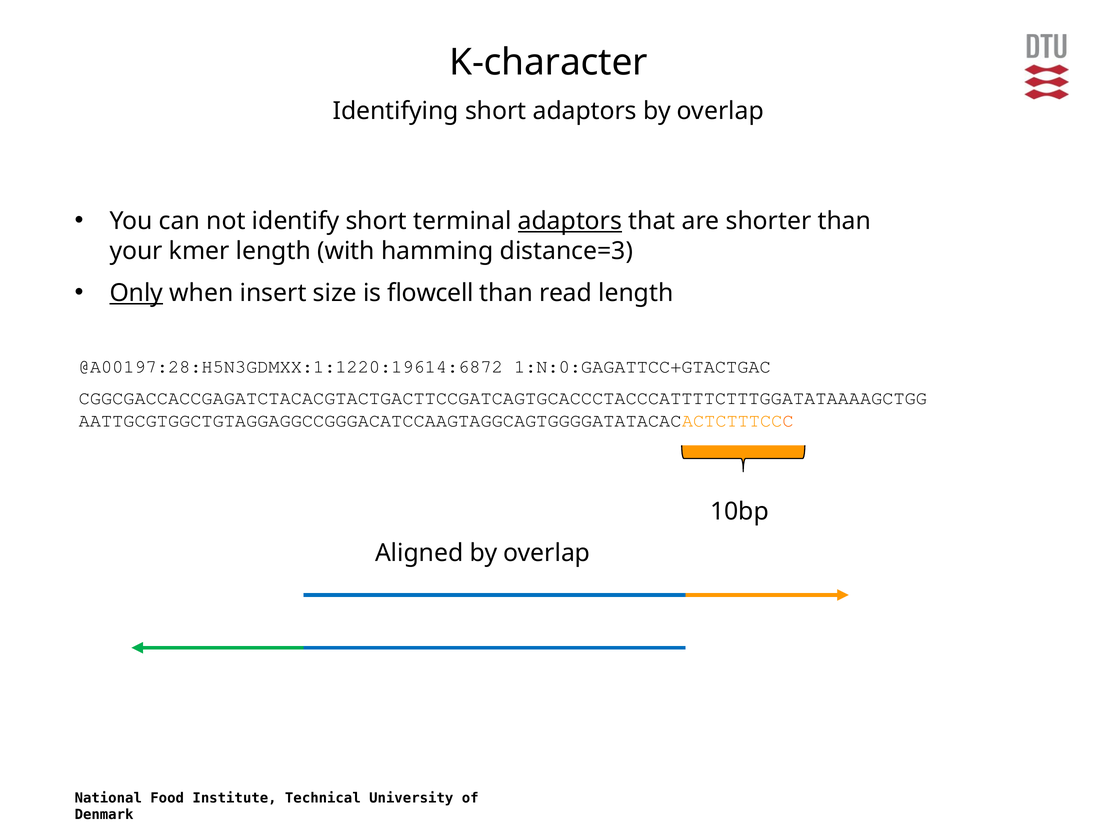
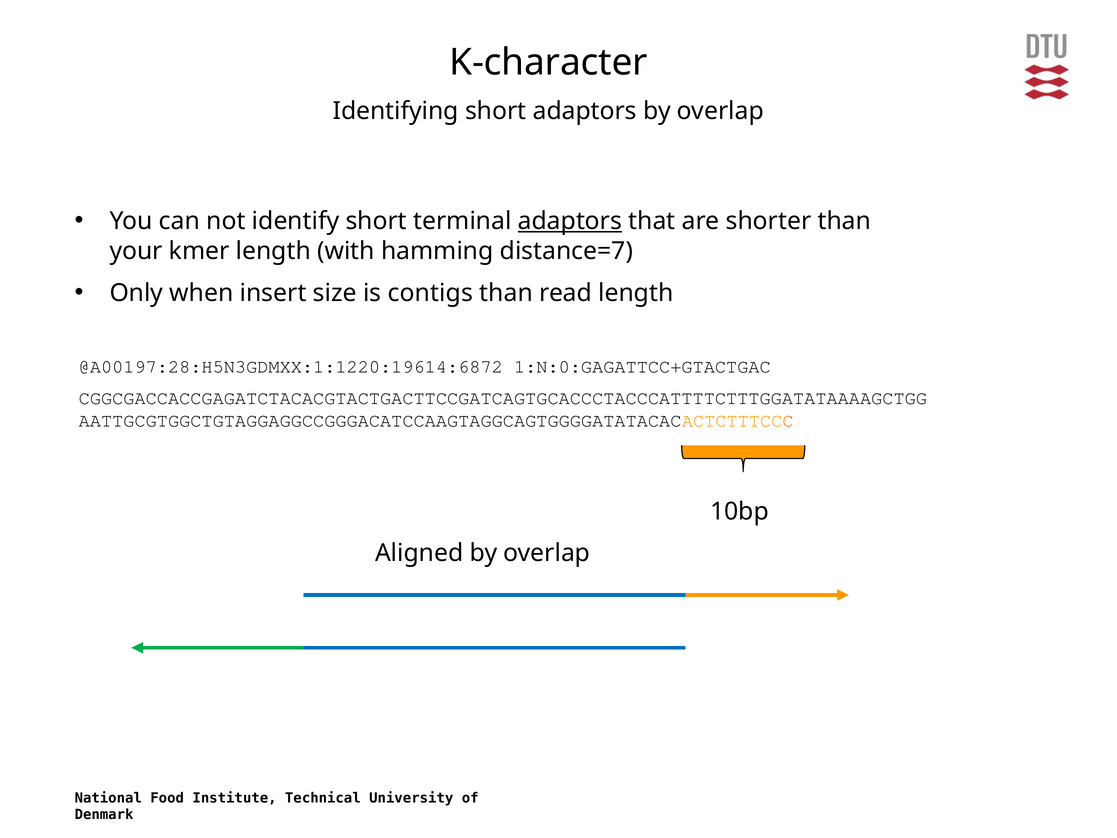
distance=3: distance=3 -> distance=7 (566, 251)
Only underline: present -> none (136, 293)
flowcell: flowcell -> contigs (430, 293)
